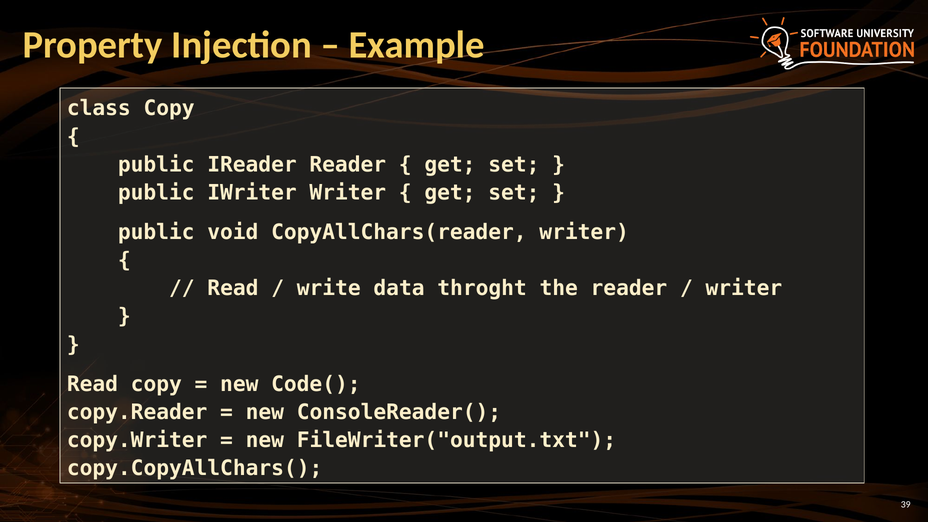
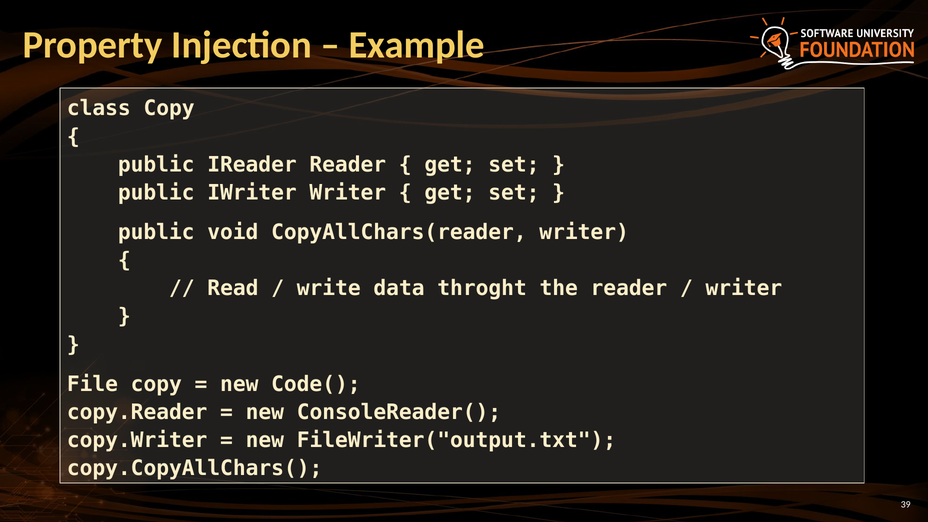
Read: Read -> File (92, 384)
